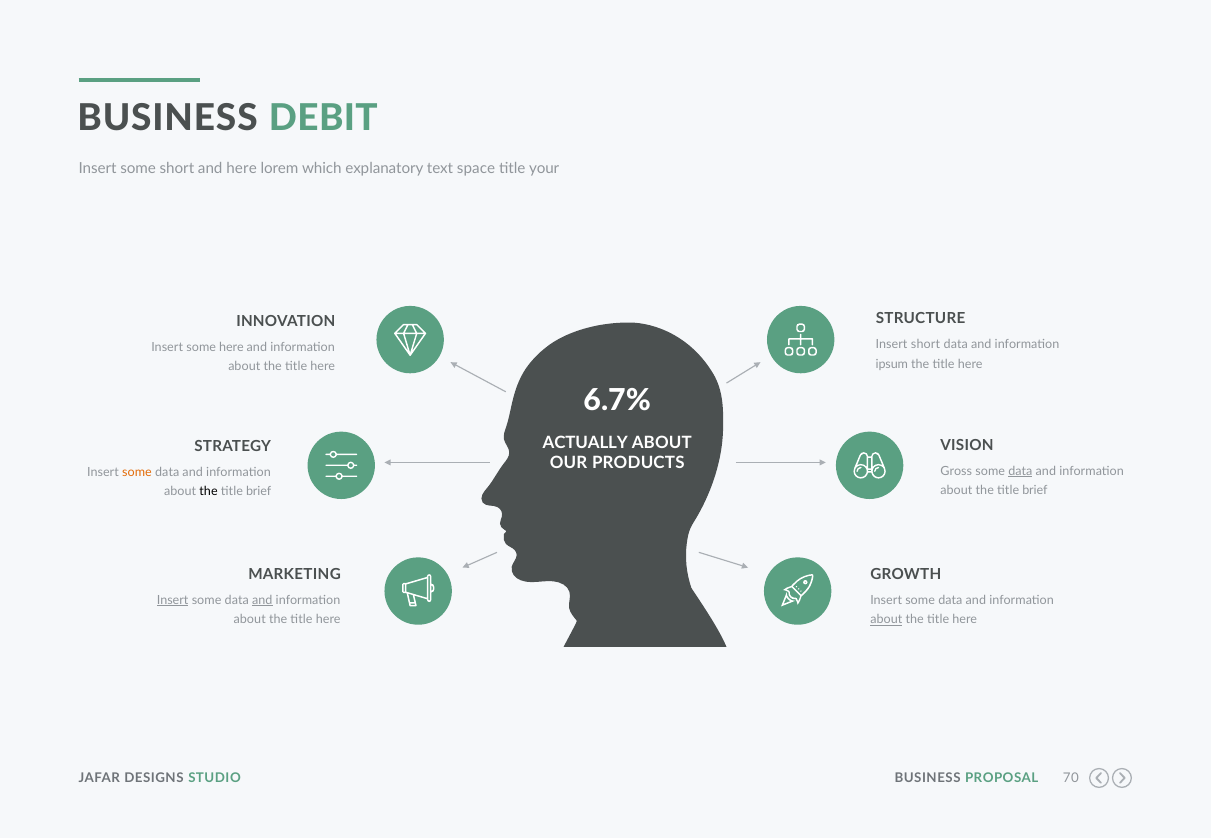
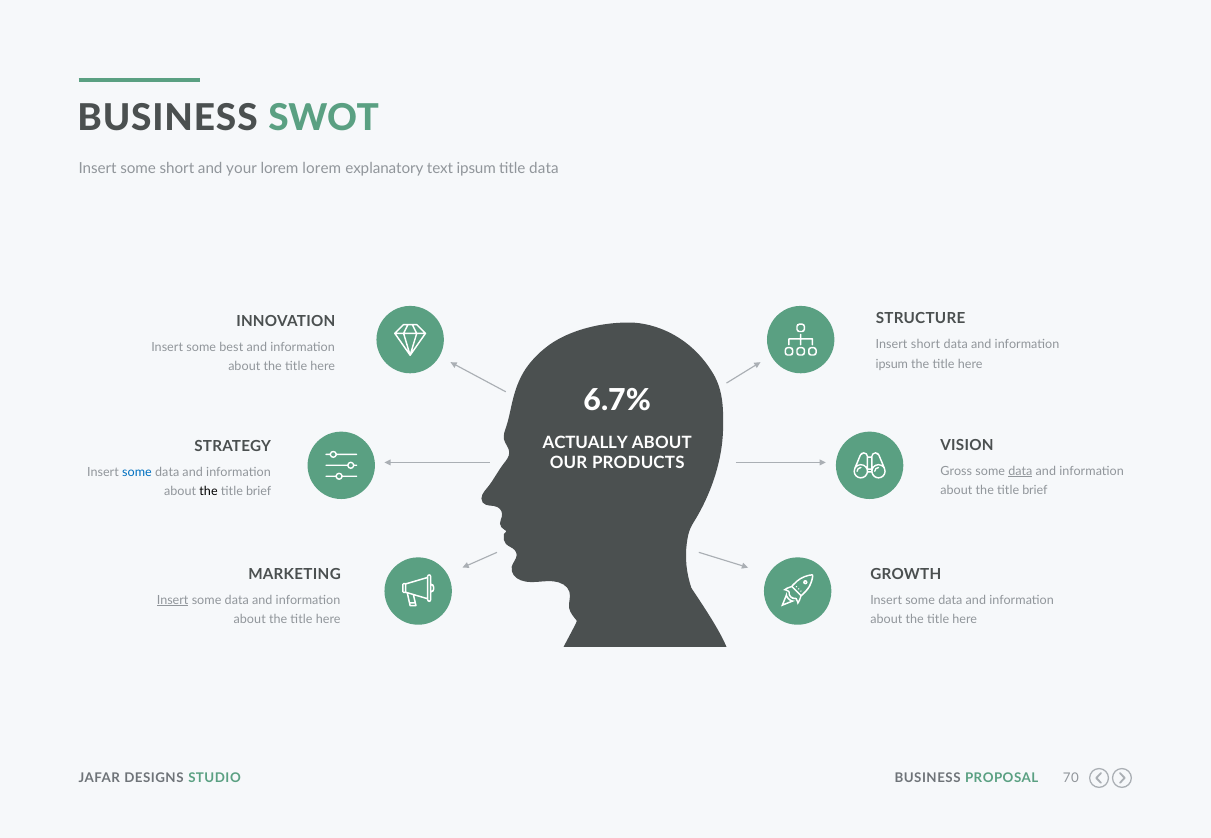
DEBIT: DEBIT -> SWOT (324, 119)
and here: here -> your (242, 168)
lorem which: which -> lorem (322, 168)
text space: space -> ipsum (476, 168)
title your: your -> data (544, 168)
some here: here -> best (231, 347)
some colour: orange -> blue (137, 472)
and underline: present -> none (262, 600)
about underline: present -> none (886, 620)
